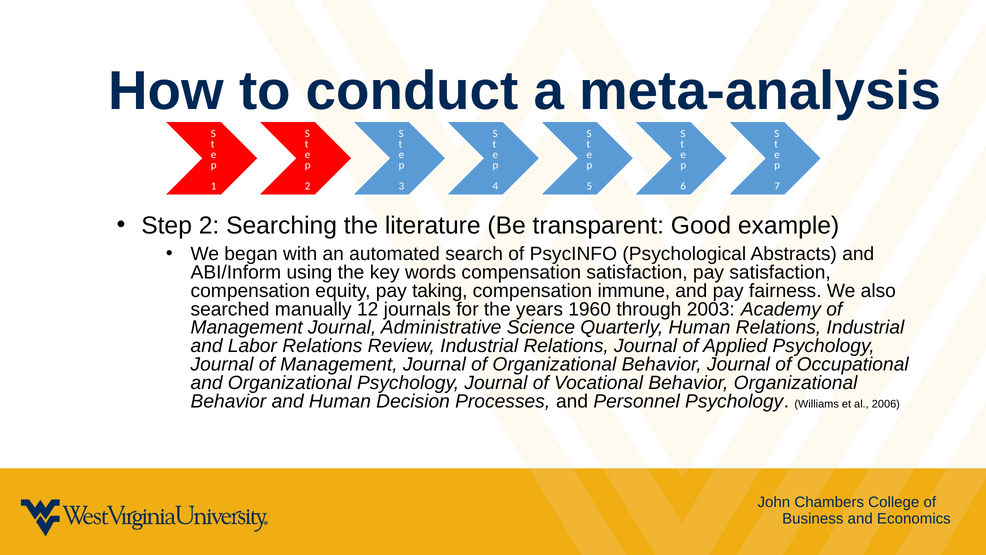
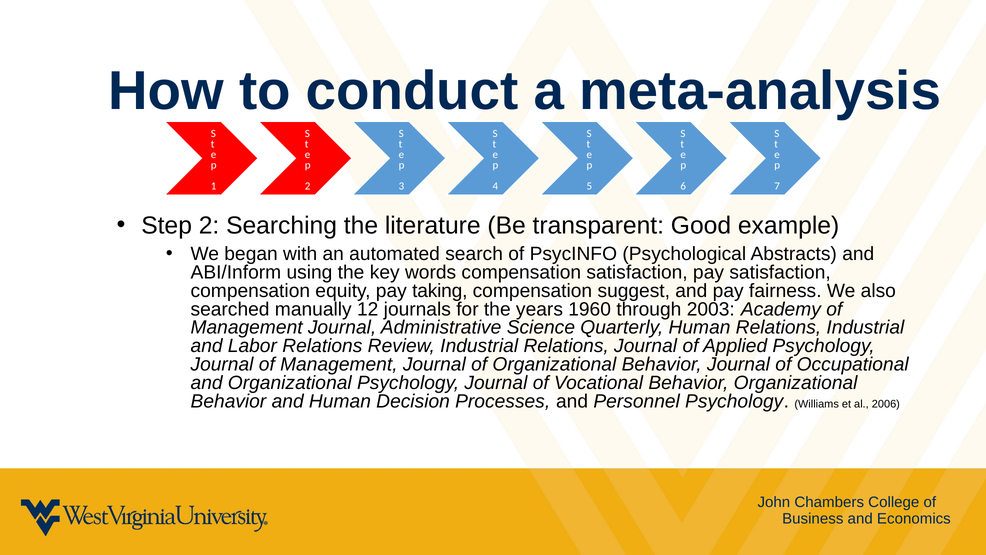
immune: immune -> suggest (634, 291)
